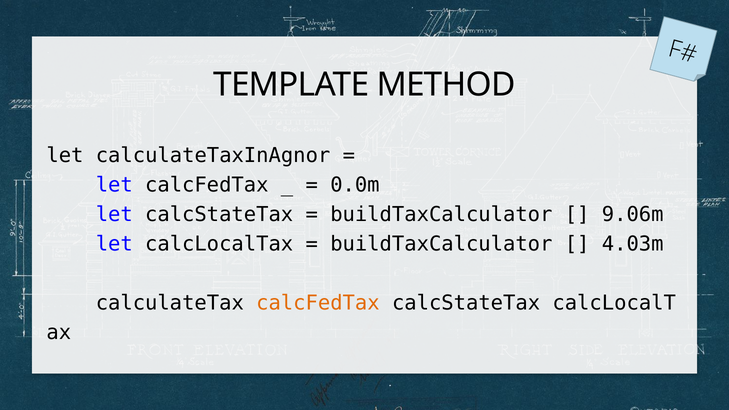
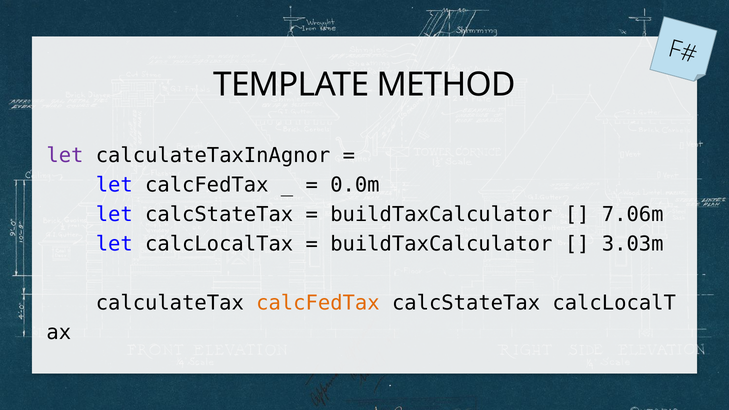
let colour: black -> purple (65, 155)
9.06m: 9.06m -> 7.06m (633, 214)
4.03m: 4.03m -> 3.03m (633, 244)
